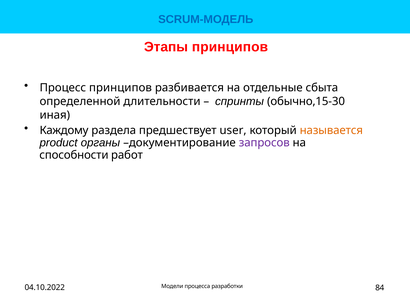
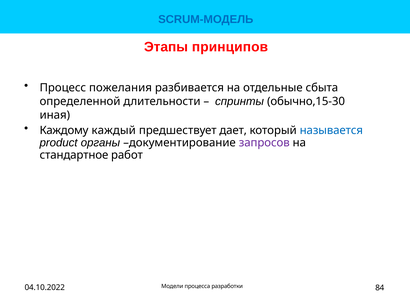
Процесс принципов: принципов -> пожелания (120, 88)
раздела: раздела -> каждый (114, 130)
user: user -> дает (233, 130)
называется colour: orange -> blue (331, 130)
способности: способности -> стандартное (74, 155)
